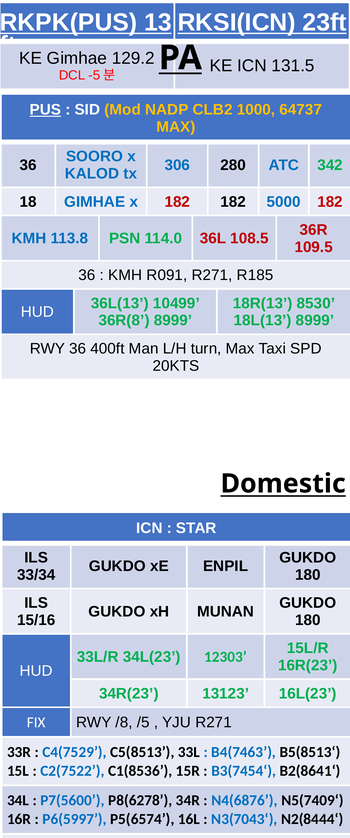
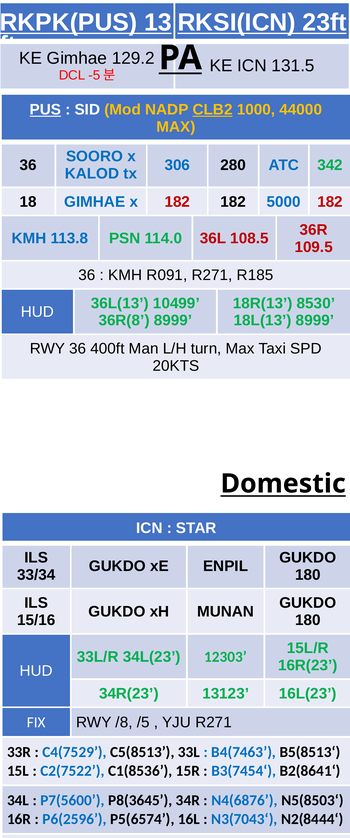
CLB2 underline: none -> present (213, 110)
64737: 64737 -> 44000 (301, 110)
P8(6278: P8(6278 -> P8(3645 (140, 800)
N5(7409‘: N5(7409‘ -> N5(8503‘ (312, 800)
P6(5997: P6(5997 -> P6(2596 (75, 819)
